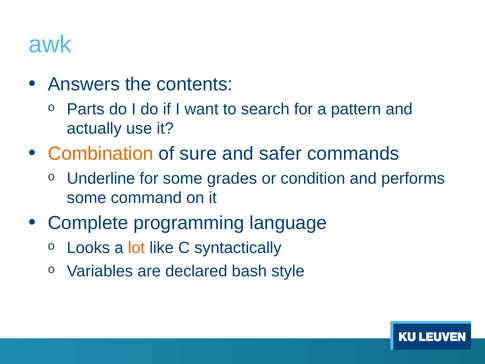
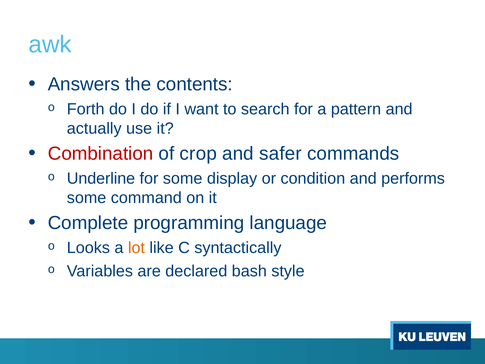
Parts: Parts -> Forth (86, 109)
Combination colour: orange -> red (101, 154)
sure: sure -> crop (198, 154)
grades: grades -> display (232, 178)
